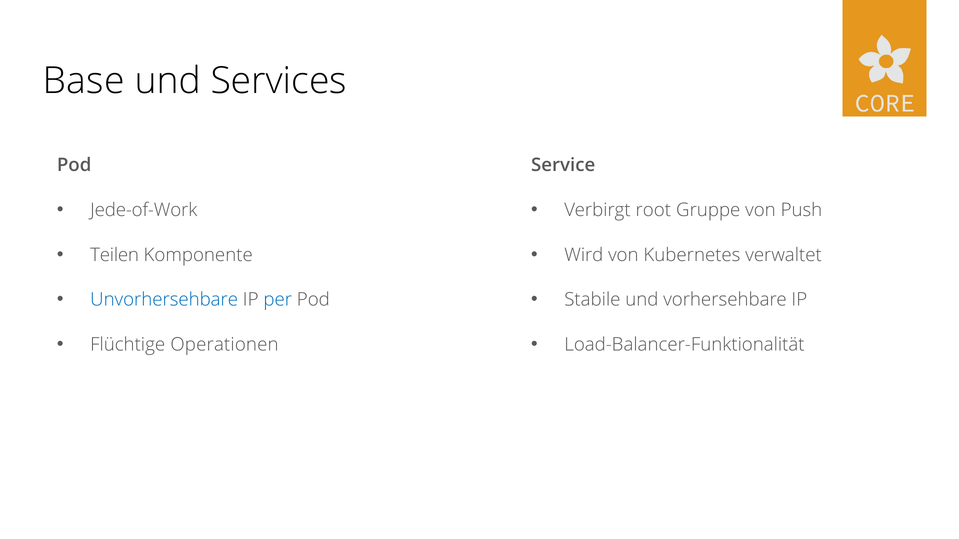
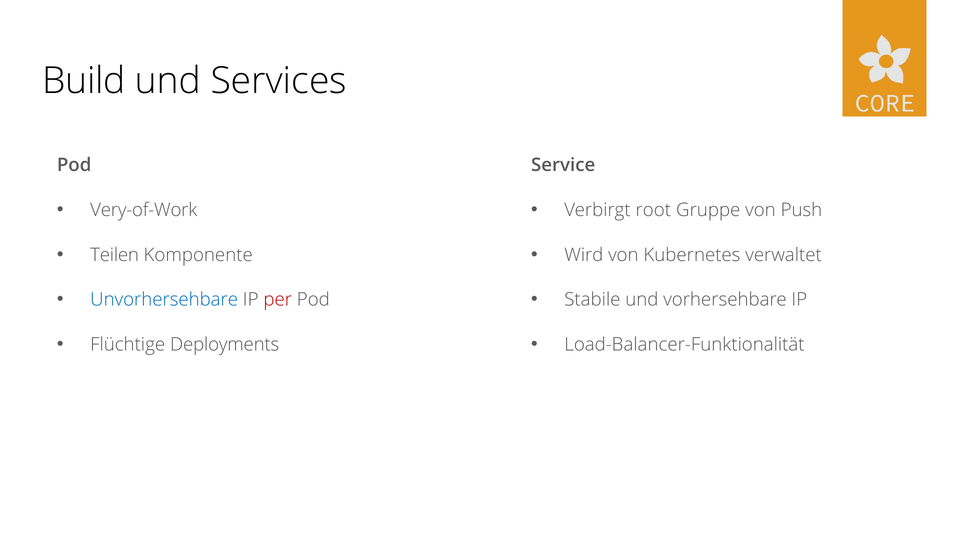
Base: Base -> Build (84, 81)
Jede-of-Work: Jede-of-Work -> Very-of-Work (144, 210)
per colour: blue -> red (278, 300)
Operationen: Operationen -> Deployments (225, 345)
